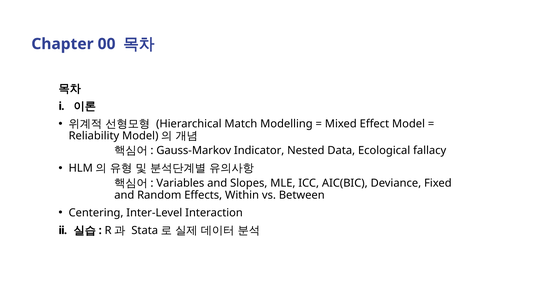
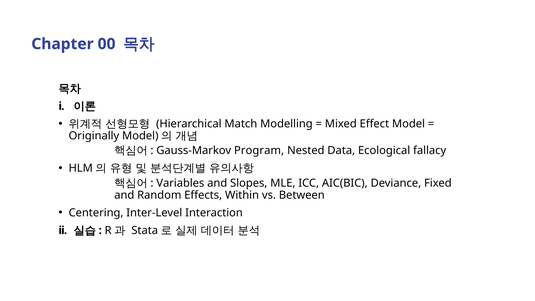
Reliability: Reliability -> Originally (94, 136)
Indicator: Indicator -> Program (259, 151)
